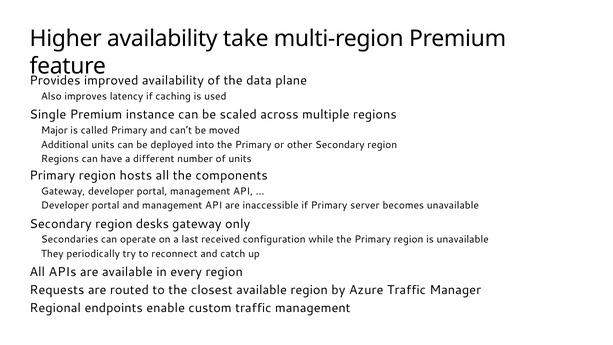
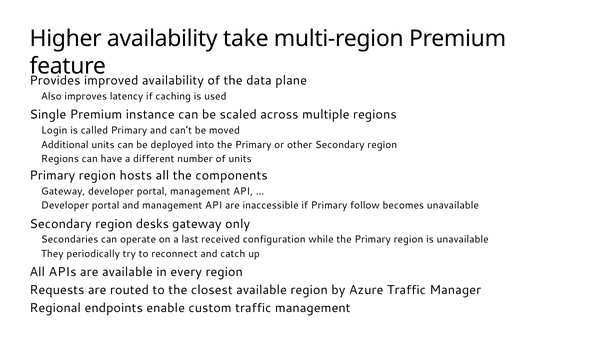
Major: Major -> Login (54, 130)
server: server -> follow (365, 205)
